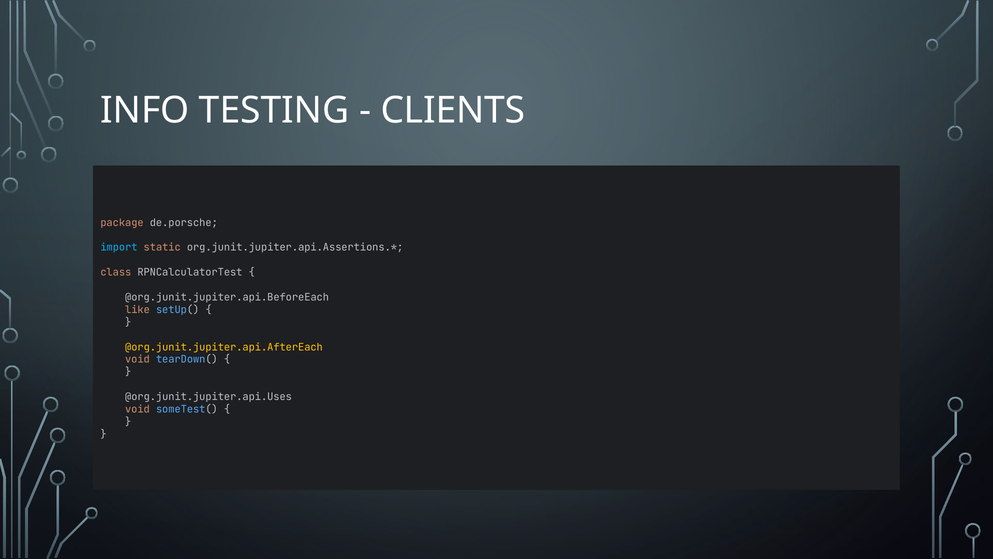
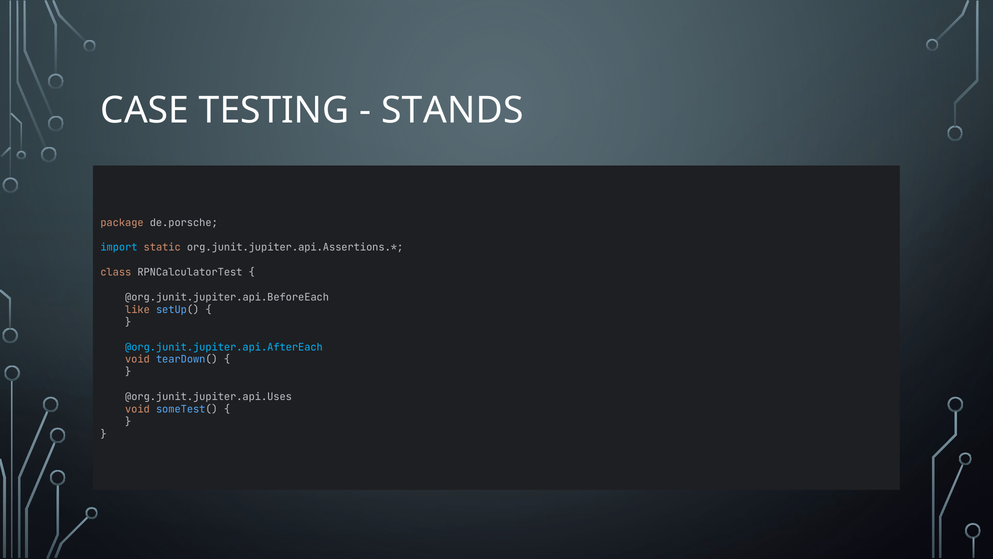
INFO: INFO -> CASE (145, 110)
CLIENTS: CLIENTS -> STANDS (453, 110)
@org.junit.jupiter.api.AfterEach colour: yellow -> light blue (224, 347)
